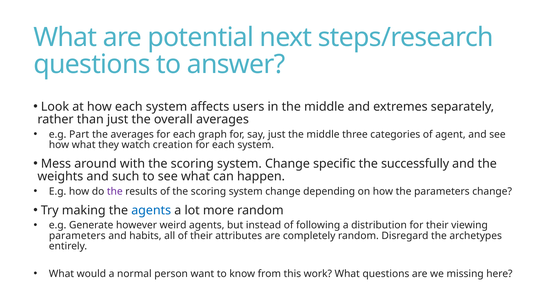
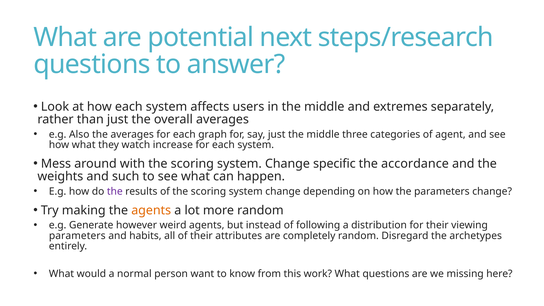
Part: Part -> Also (79, 134)
creation: creation -> increase (173, 145)
successfully: successfully -> accordance (415, 164)
agents colour: blue -> orange (151, 210)
